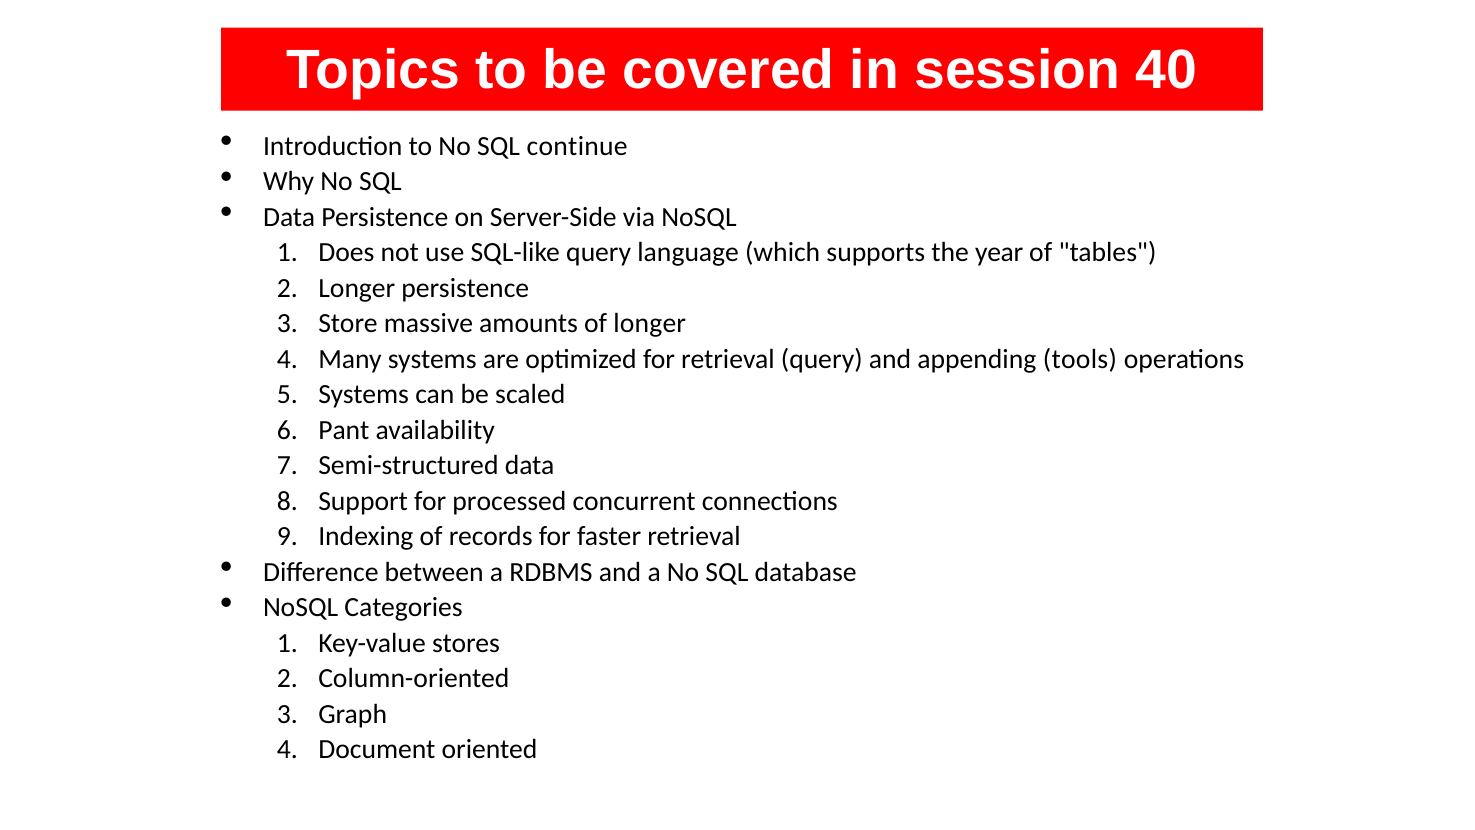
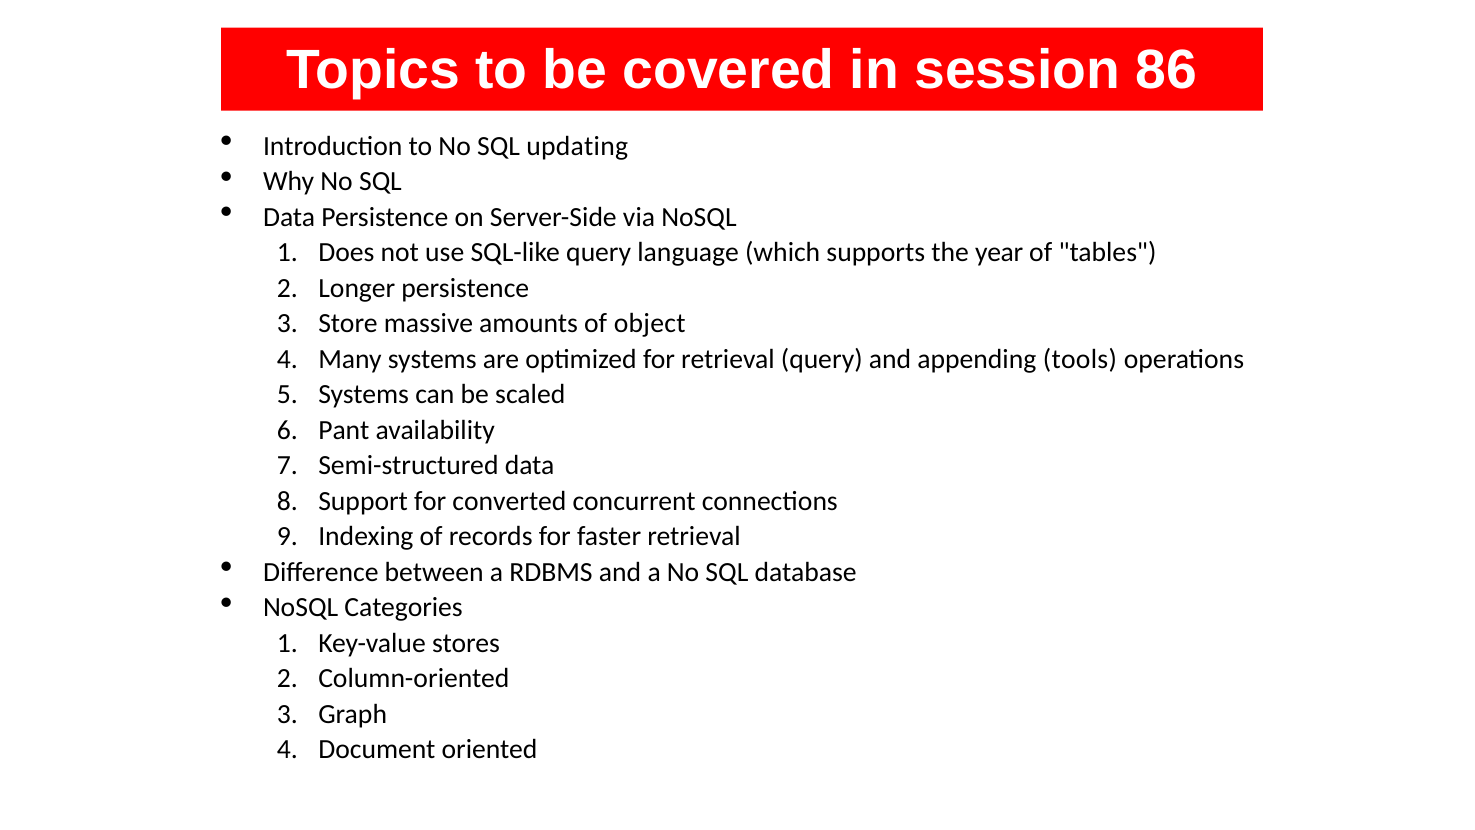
40: 40 -> 86 (1166, 70)
continue: continue -> updating (577, 146)
of longer: longer -> object (650, 324)
processed: processed -> converted (509, 501)
